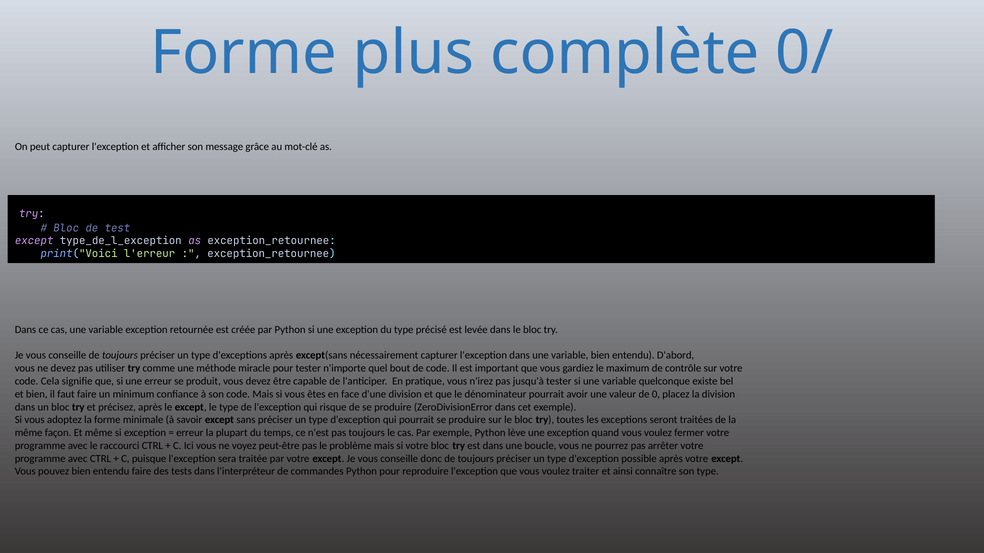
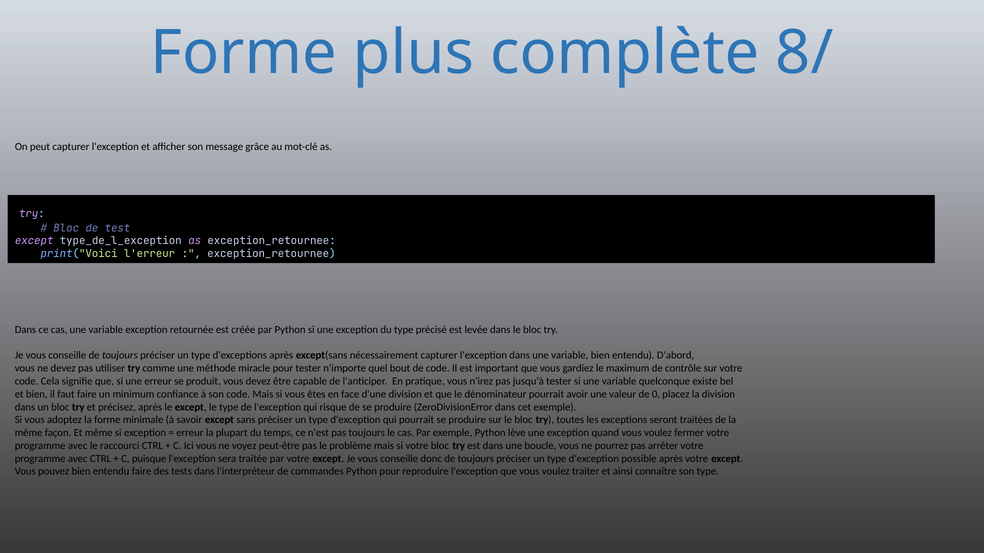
0/: 0/ -> 8/ (804, 53)
